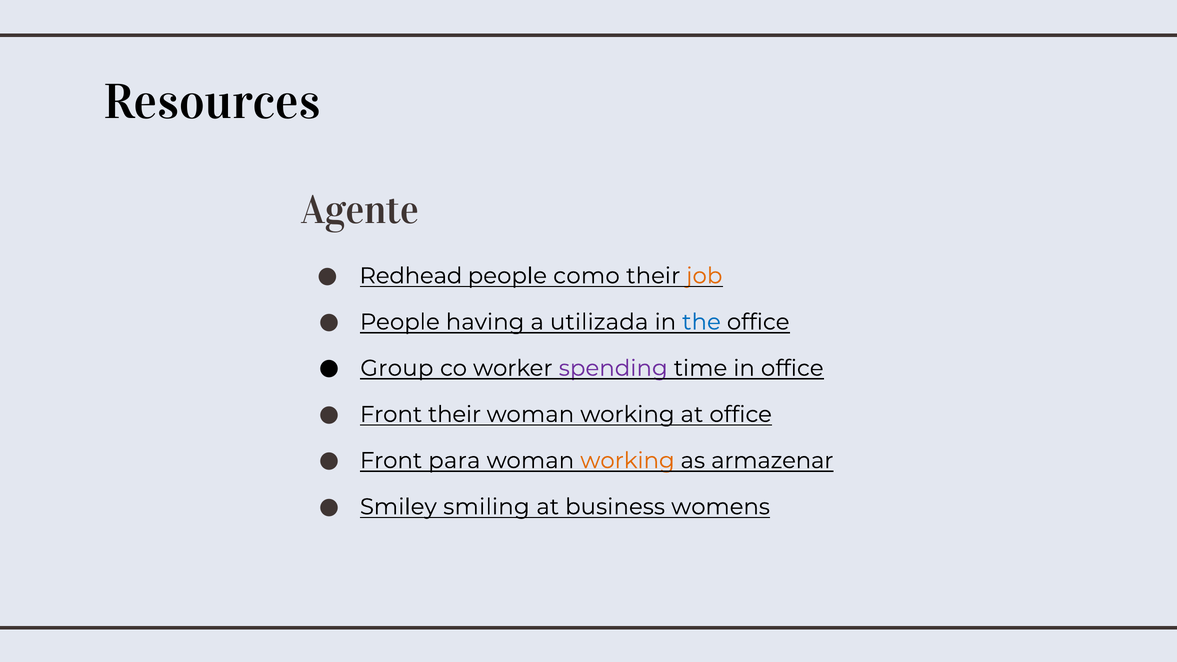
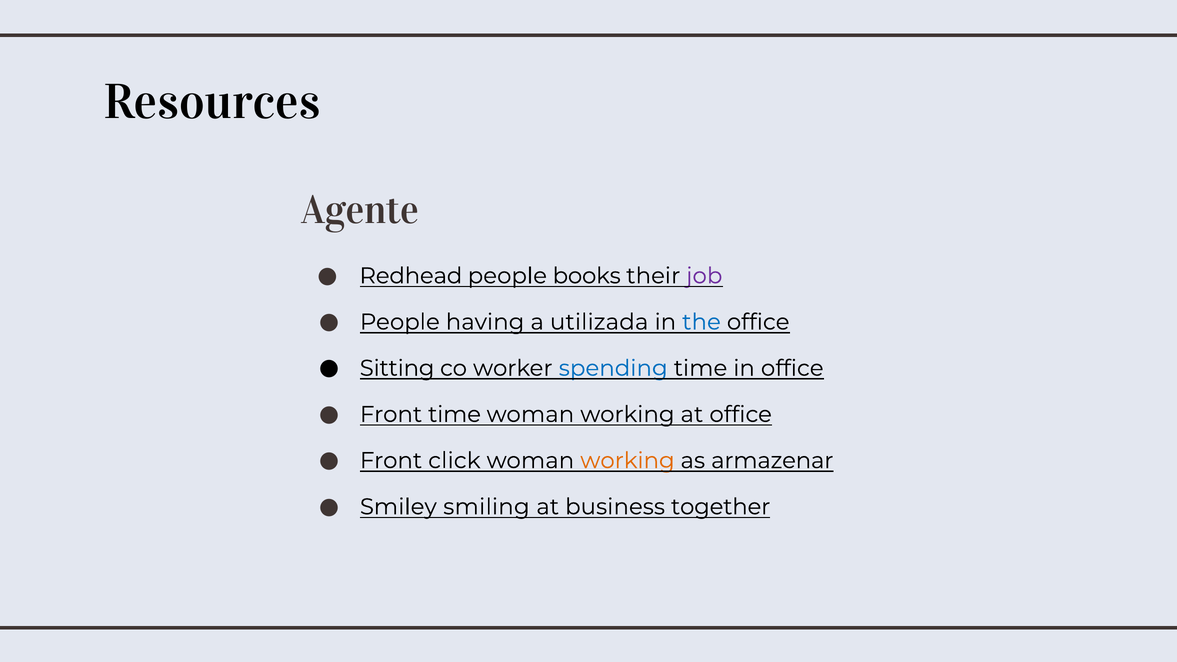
como: como -> books (587, 276)
job colour: orange -> purple (704, 276)
Group: Group -> Sitting (397, 368)
spending colour: purple -> blue (613, 368)
Front their: their -> time (455, 414)
para: para -> click (454, 461)
womens: womens -> together (721, 507)
